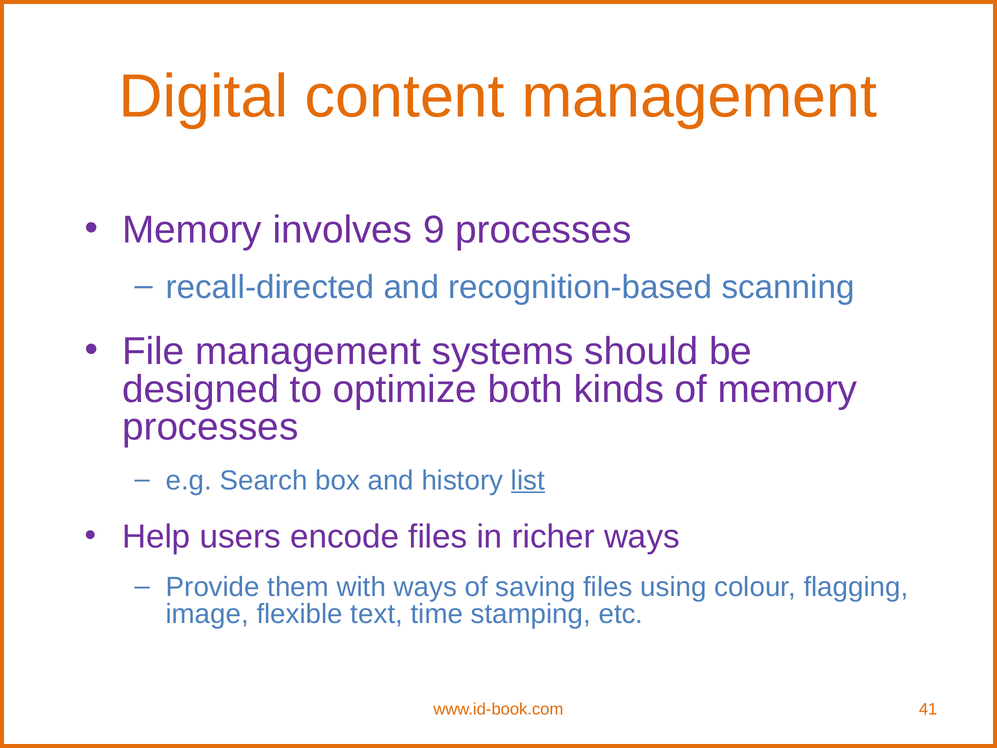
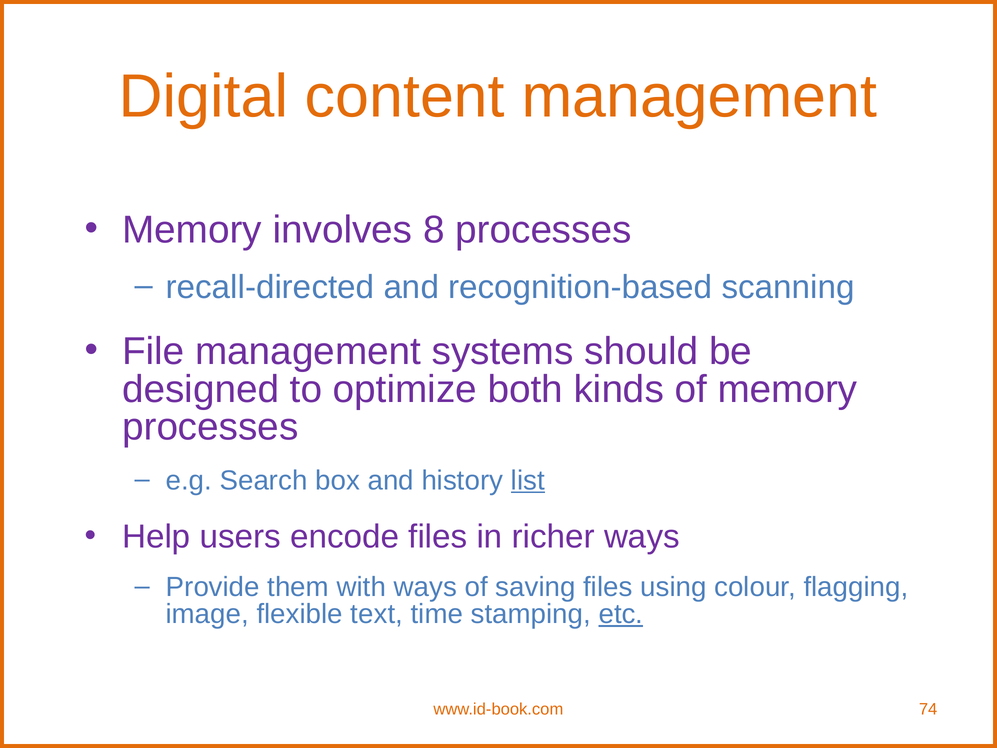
9: 9 -> 8 (434, 230)
etc underline: none -> present (621, 614)
41: 41 -> 74 (928, 709)
